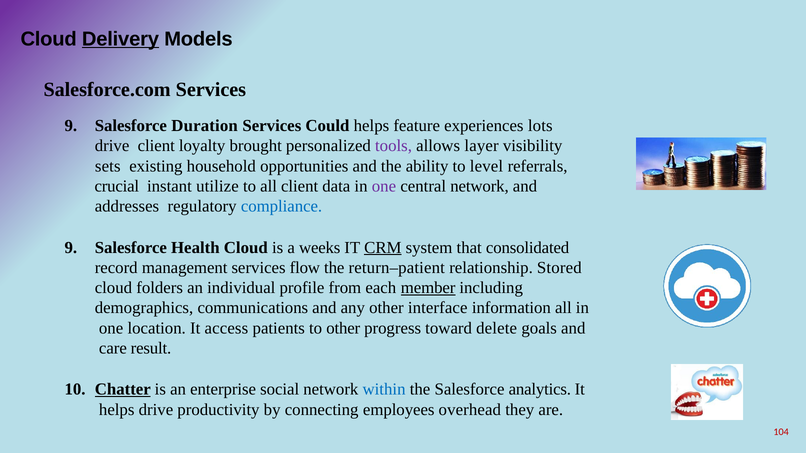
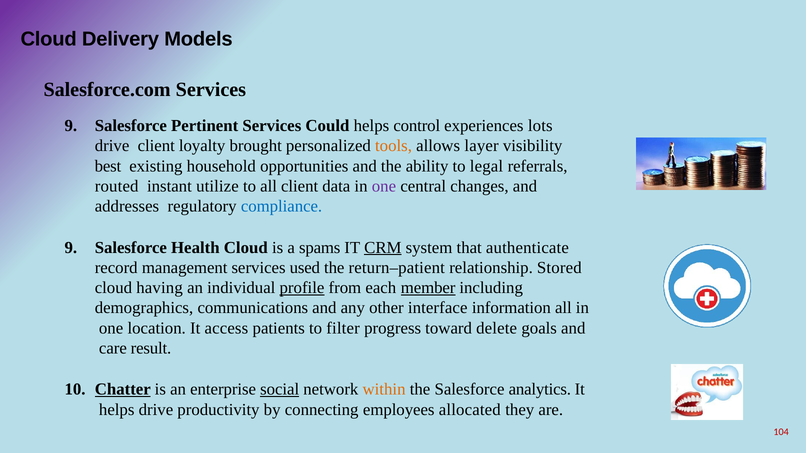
Delivery underline: present -> none (120, 39)
Duration: Duration -> Pertinent (205, 126)
feature: feature -> control (417, 126)
tools colour: purple -> orange (394, 146)
sets: sets -> best (108, 166)
level: level -> legal (486, 166)
crucial: crucial -> routed (117, 186)
central network: network -> changes (479, 186)
weeks: weeks -> spams (320, 248)
consolidated: consolidated -> authenticate (527, 248)
flow: flow -> used (305, 268)
folders: folders -> having (160, 288)
profile underline: none -> present (302, 288)
to other: other -> filter (343, 328)
social underline: none -> present (280, 390)
within colour: blue -> orange (384, 390)
overhead: overhead -> allocated (470, 410)
